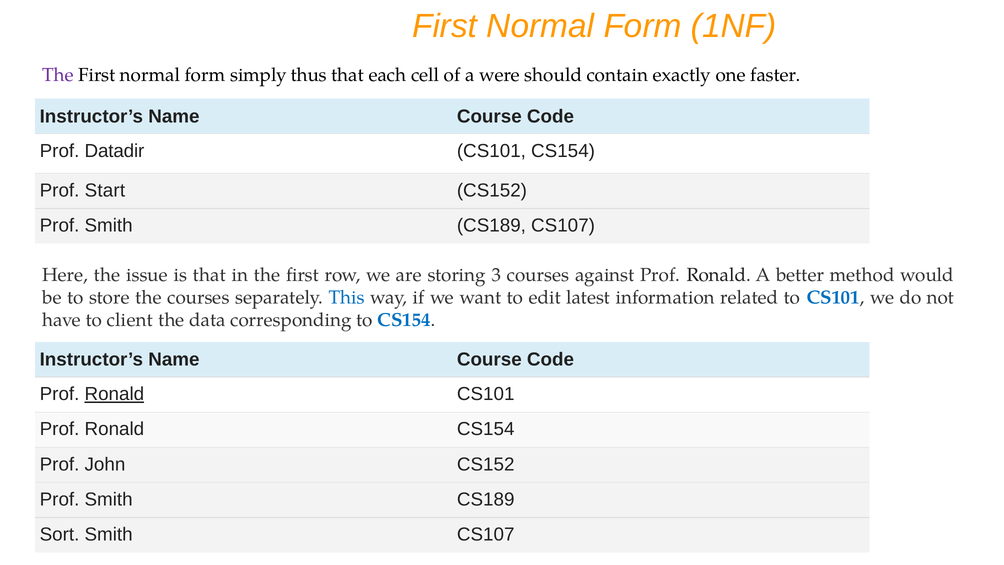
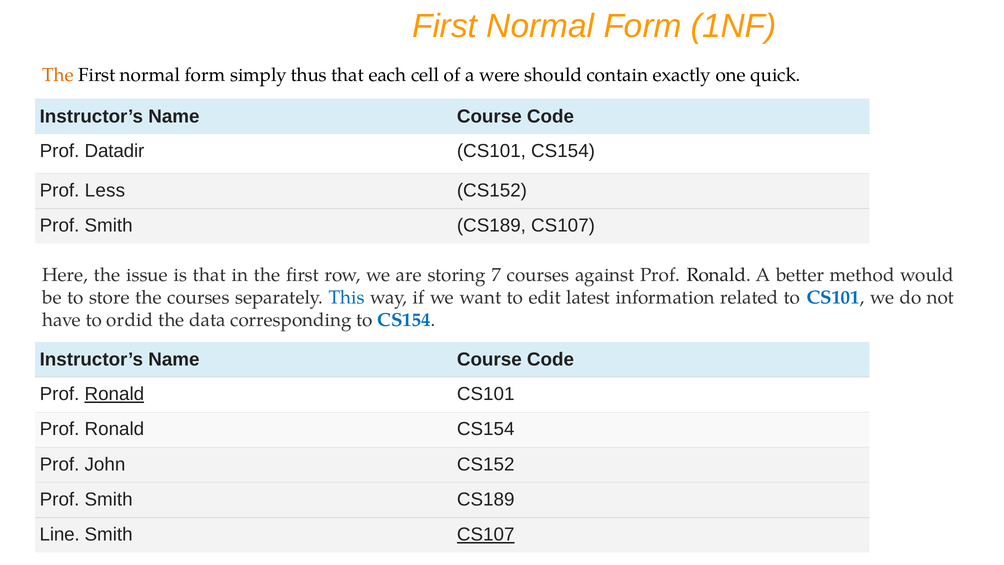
The colour: purple -> orange (58, 75)
faster: faster -> quick (776, 75)
Start: Start -> Less (105, 190)
3: 3 -> 7 (496, 275)
client: client -> ordid (130, 320)
Sort: Sort -> Line (60, 534)
CS107 underline: none -> present (486, 534)
